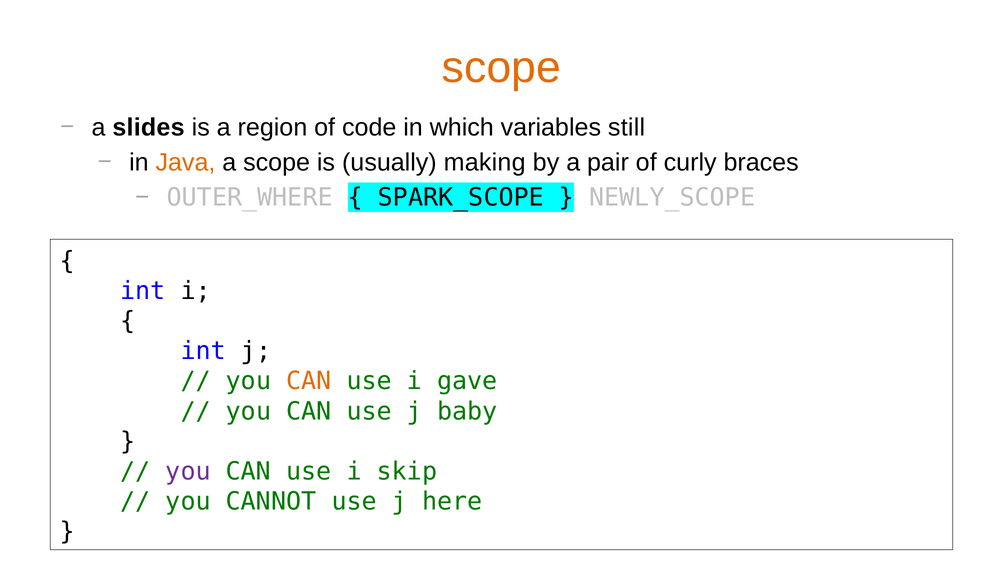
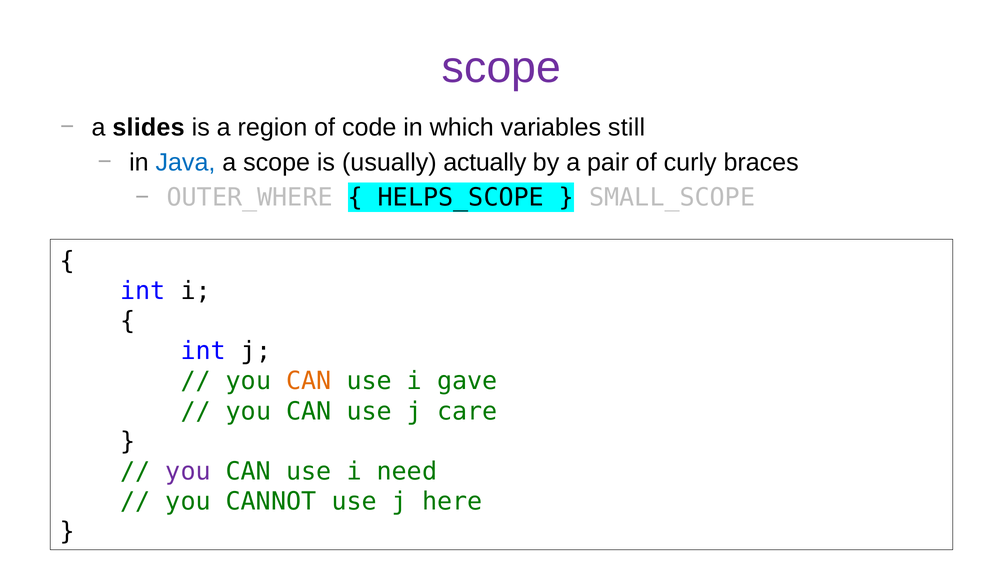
scope colour: orange -> purple (501, 68)
Java colour: orange -> blue (185, 163)
making: making -> actually (485, 163)
SPARK_SCOPE: SPARK_SCOPE -> HELPS_SCOPE (461, 198)
NEWLY_SCOPE: NEWLY_SCOPE -> SMALL_SCOPE (672, 198)
baby: baby -> care (467, 411)
skip: skip -> need (407, 472)
